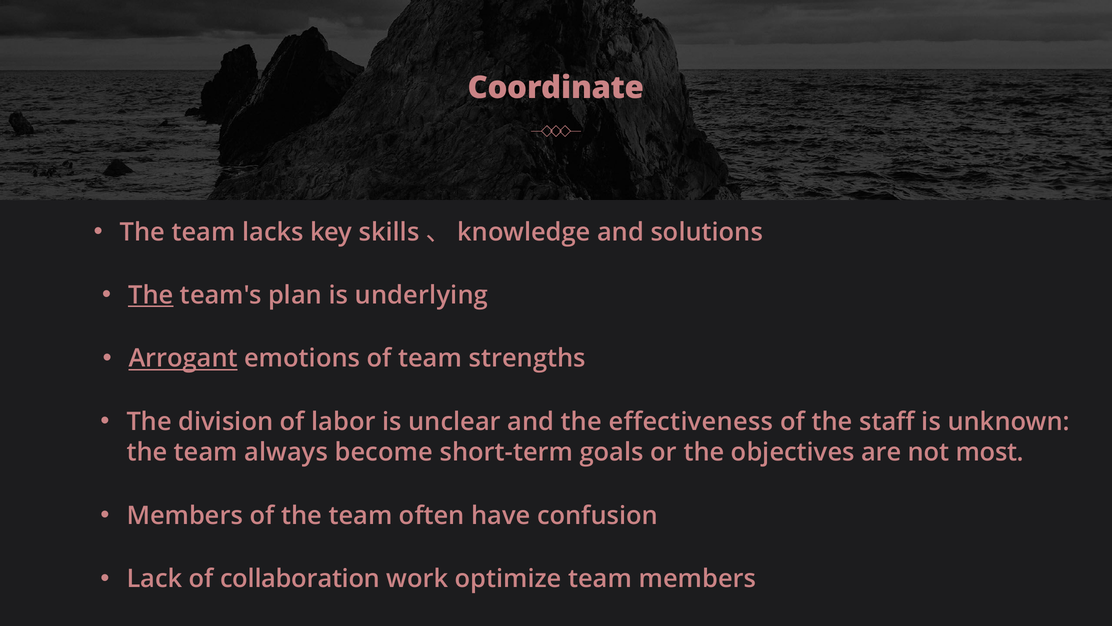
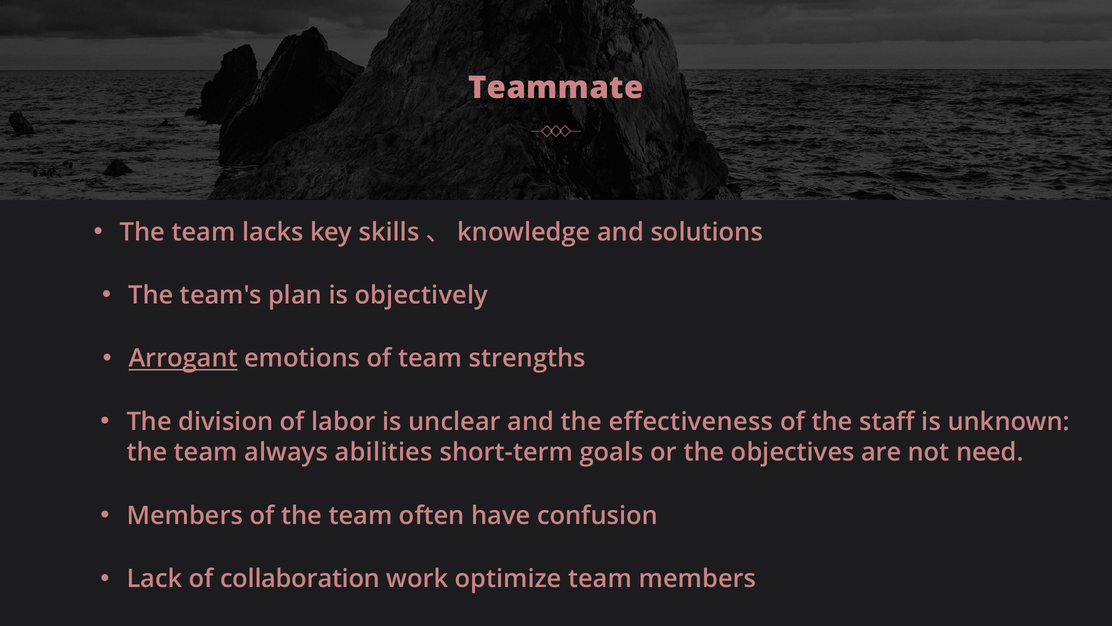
Coordinate: Coordinate -> Teammate (556, 88)
The underline: present -> none (151, 295)
underlying: underlying -> objectively (421, 295)
become: become -> abilities (384, 452)
most: most -> need (990, 452)
